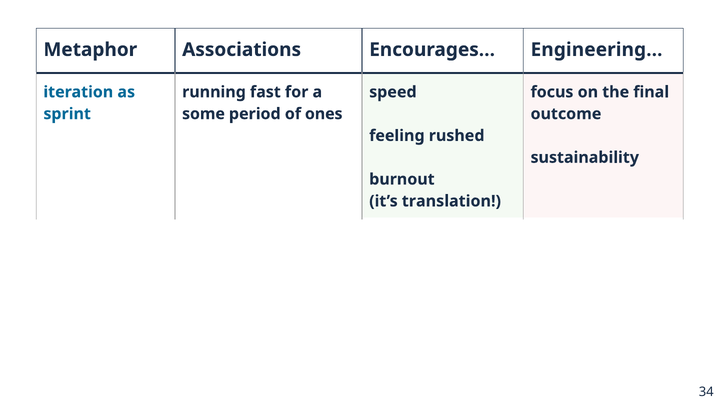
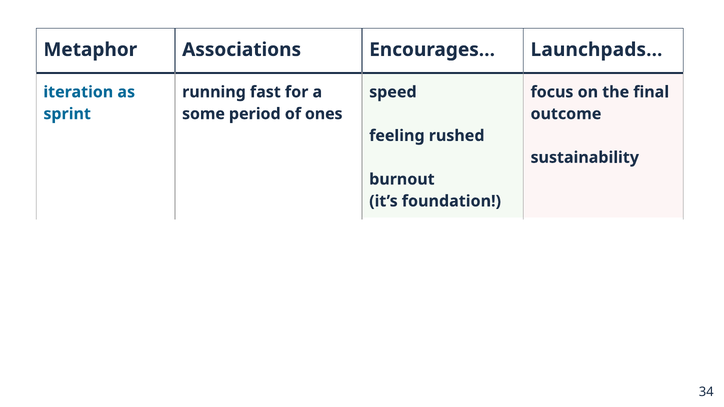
Engineering…: Engineering… -> Launchpads… (597, 50)
translation: translation -> foundation (451, 201)
